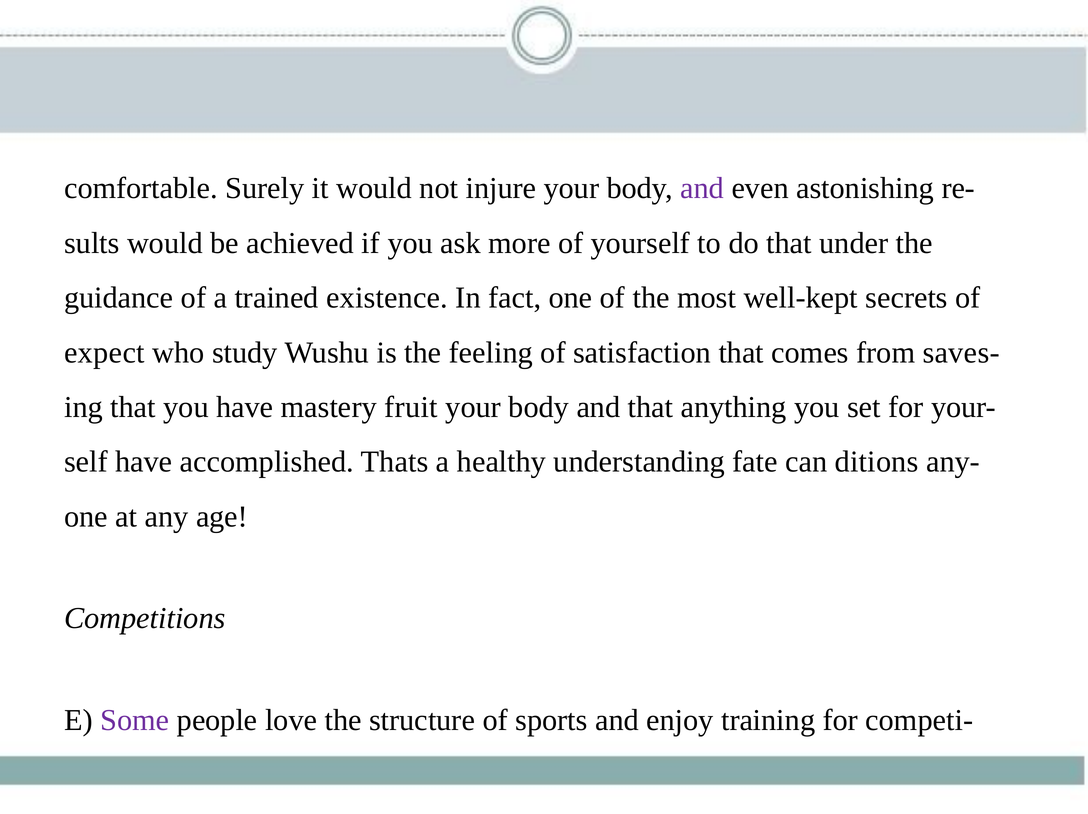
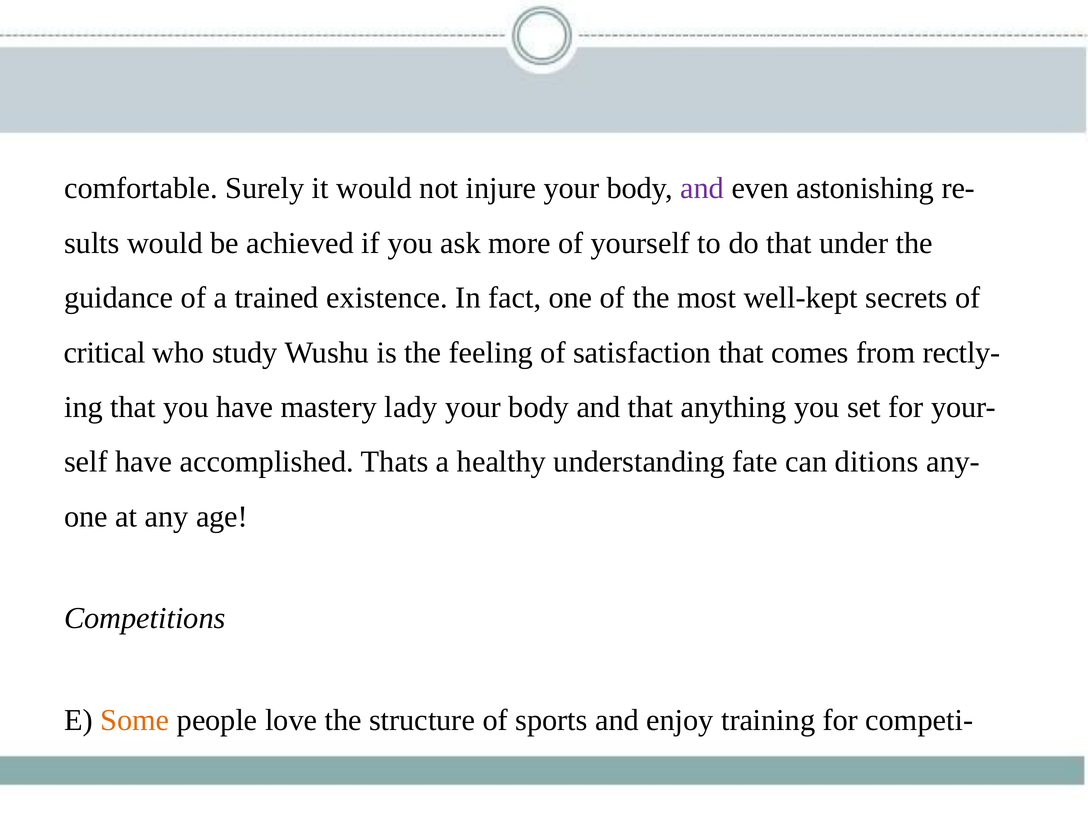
expect: expect -> critical (105, 352)
saves-: saves- -> rectly- (961, 352)
fruit: fruit -> lady (411, 407)
Some colour: purple -> orange (135, 720)
